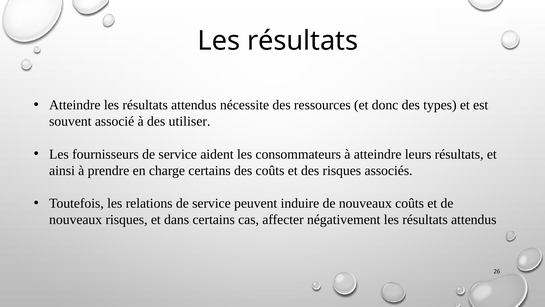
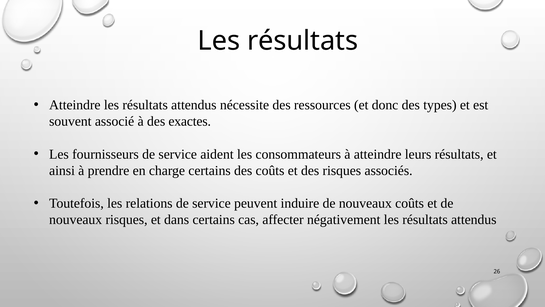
utiliser: utiliser -> exactes (190, 121)
